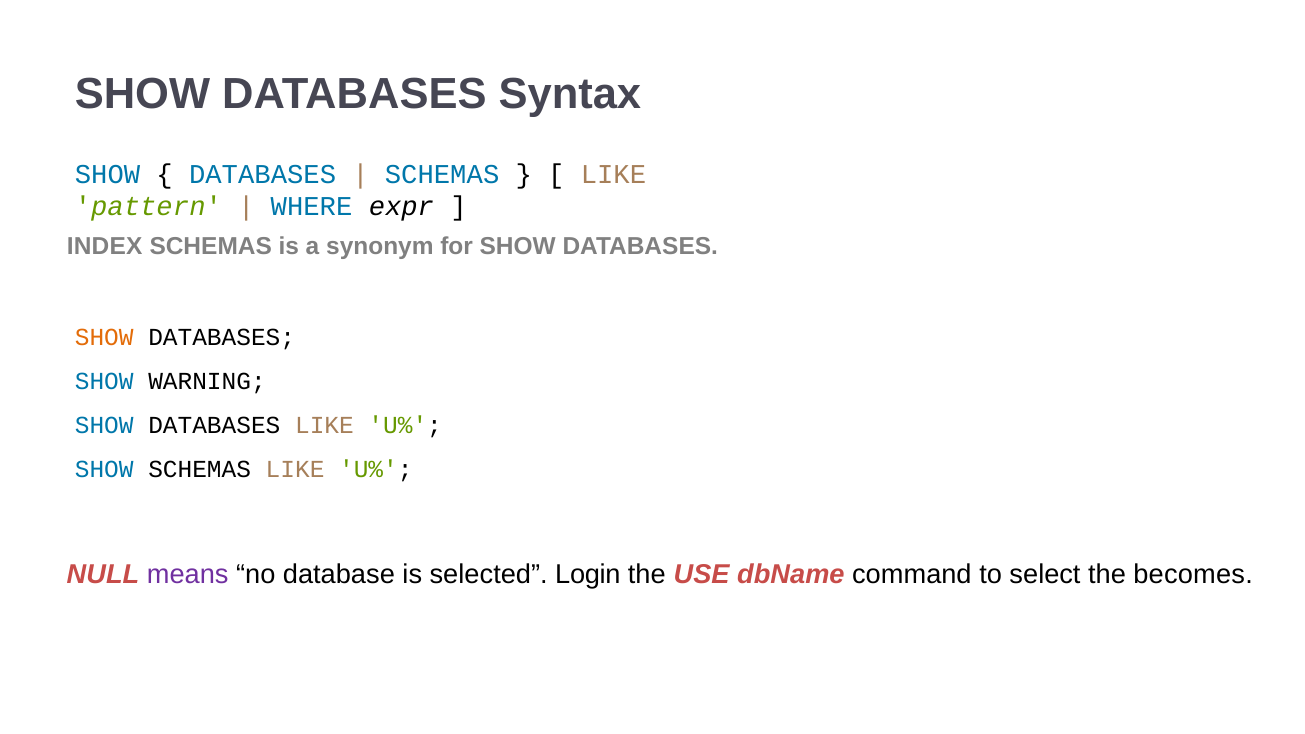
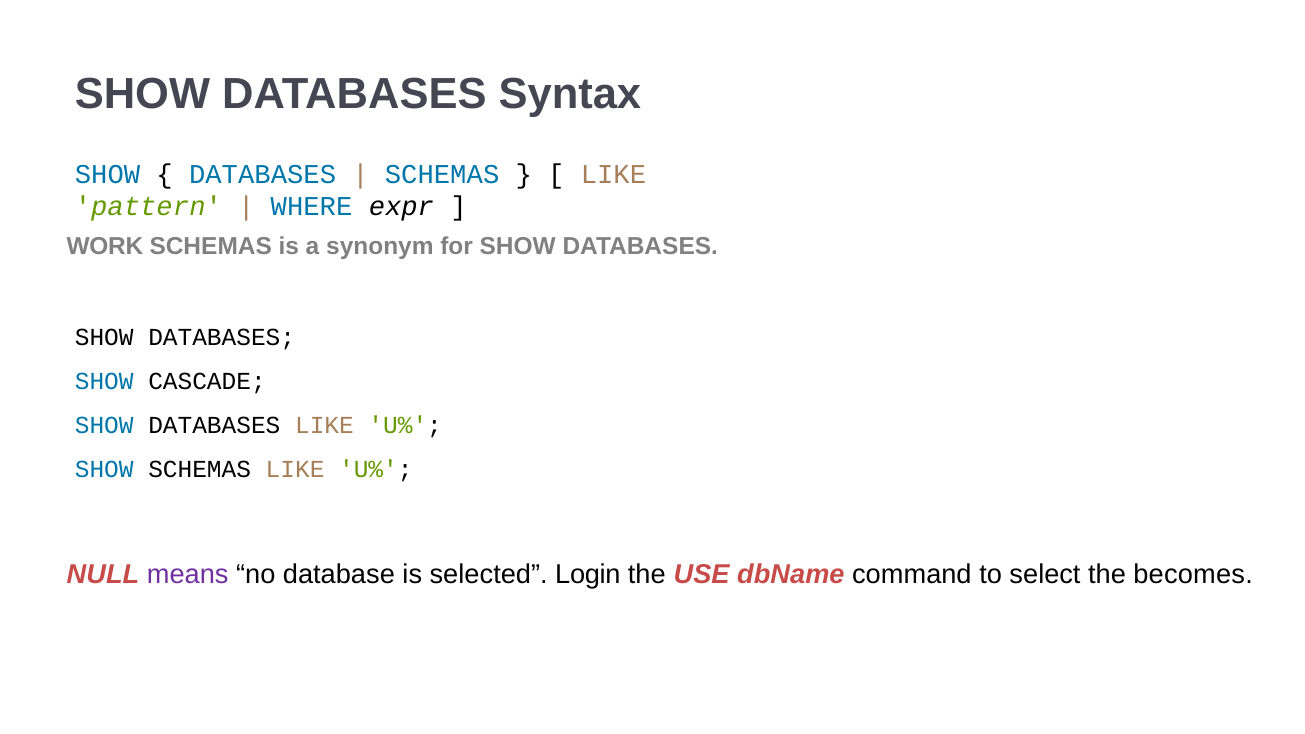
INDEX: INDEX -> WORK (105, 246)
SHOW colour: orange -> black (104, 338)
WARNING: WARNING -> CASCADE (207, 382)
